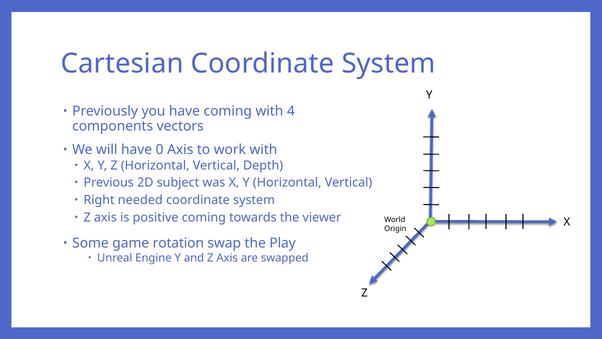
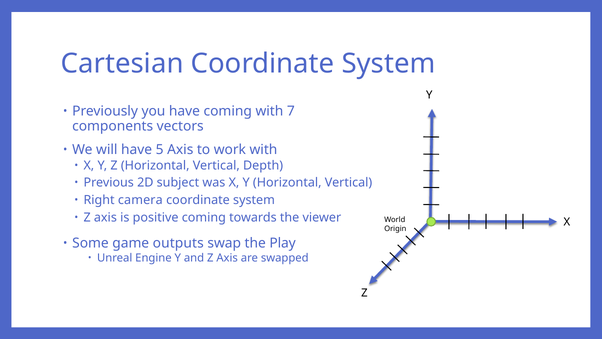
4: 4 -> 7 (291, 111)
0: 0 -> 5 (160, 150)
needed: needed -> camera (140, 200)
rotation: rotation -> outputs (178, 243)
